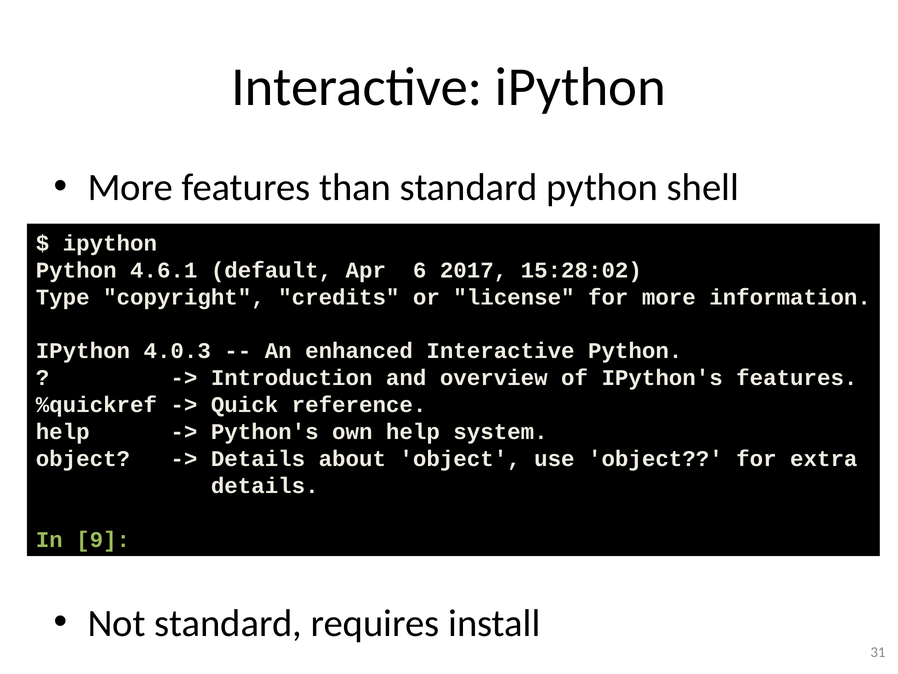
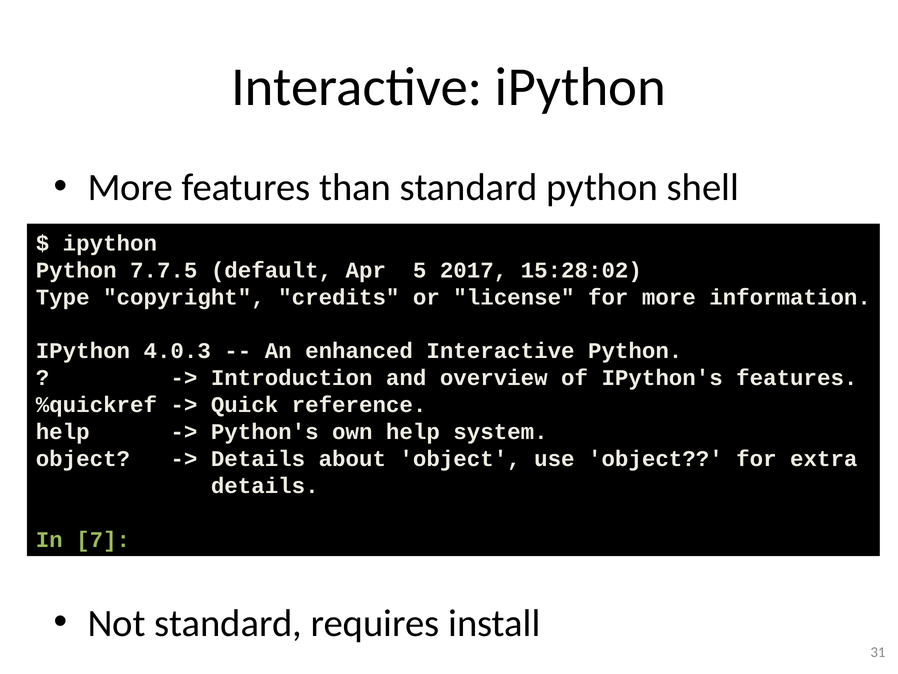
4.6.1: 4.6.1 -> 7.7.5 (164, 270)
6: 6 -> 5 (420, 270)
9: 9 -> 7 (103, 539)
